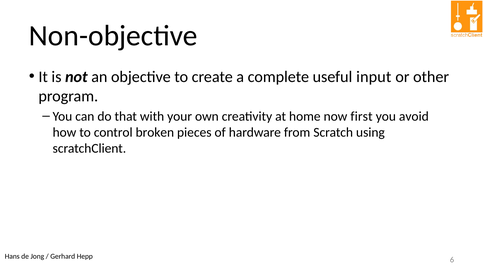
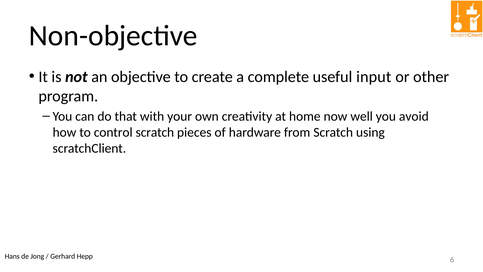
first: first -> well (362, 116)
control broken: broken -> scratch (155, 132)
